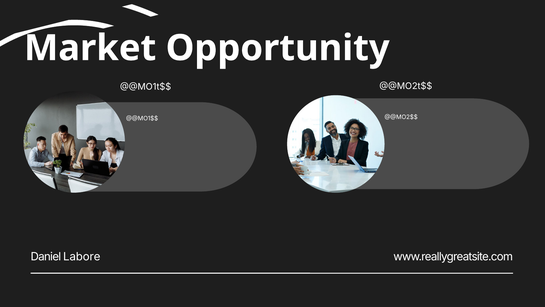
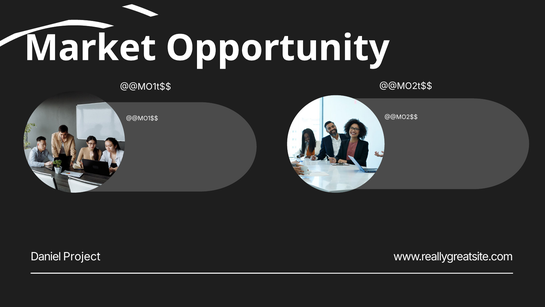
Labore: Labore -> Project (82, 256)
